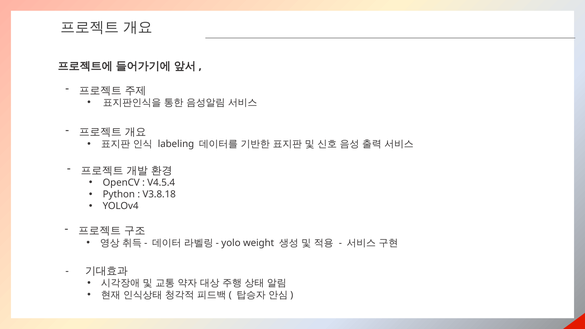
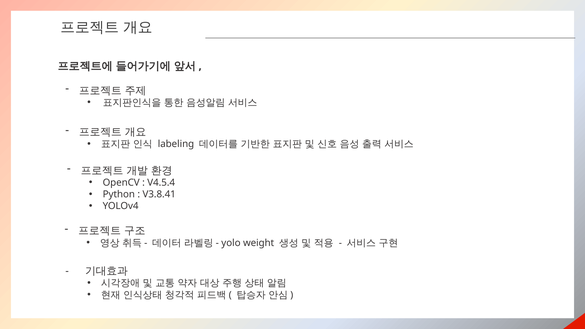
V3.8.18: V3.8.18 -> V3.8.41 (159, 194)
